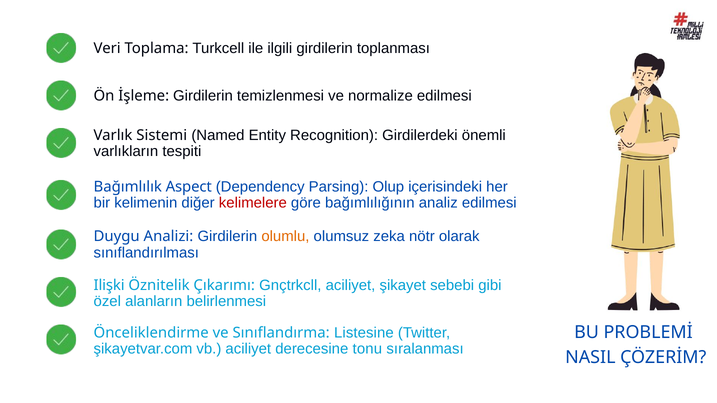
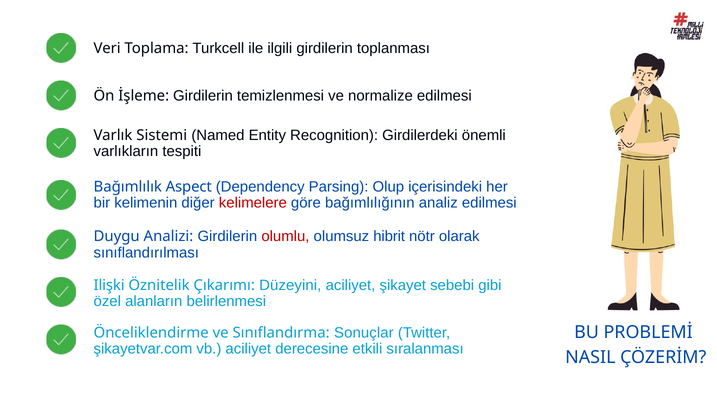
olumlu colour: orange -> red (285, 237)
zeka: zeka -> hibrit (389, 237)
Gnçtrkcll: Gnçtrkcll -> Düzeyini (290, 285)
Listesine: Listesine -> Sonuçlar (364, 333)
tonu: tonu -> etkili (367, 349)
